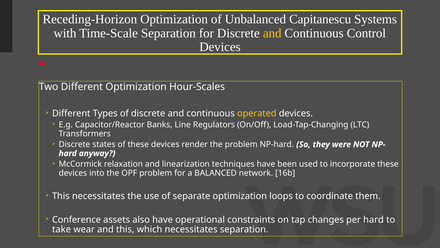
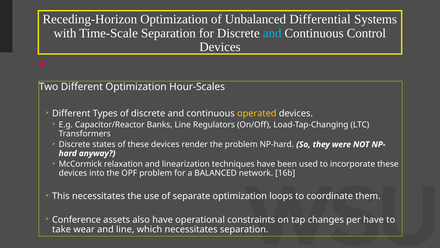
Capitanescu: Capitanescu -> Differential (320, 19)
and colour: yellow -> light blue (272, 33)
per hard: hard -> have (374, 219)
and this: this -> line (125, 229)
